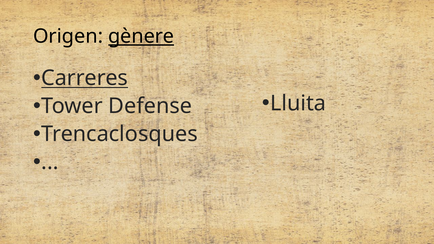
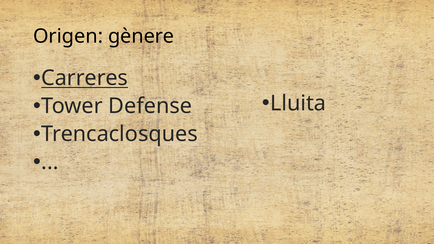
gènere underline: present -> none (141, 36)
